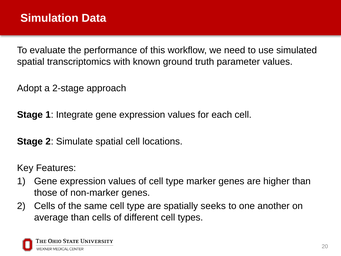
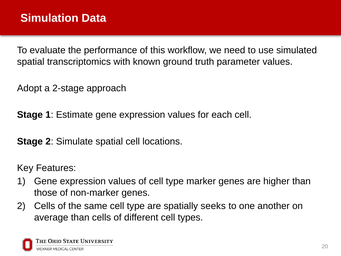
Integrate: Integrate -> Estimate (74, 115)
